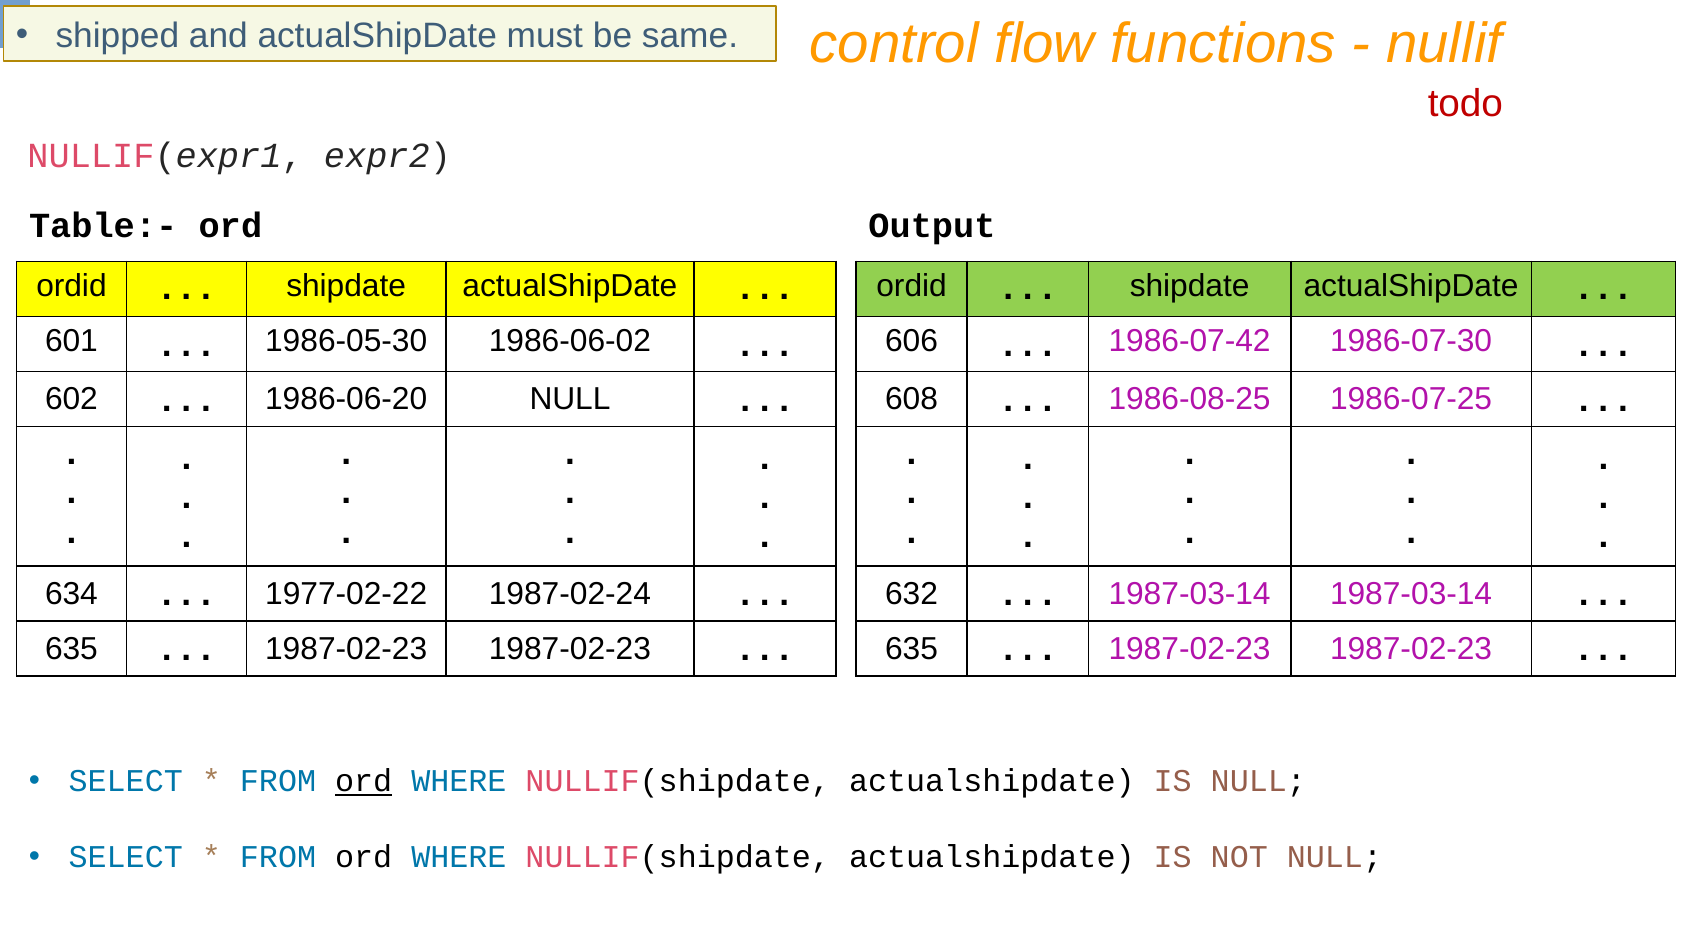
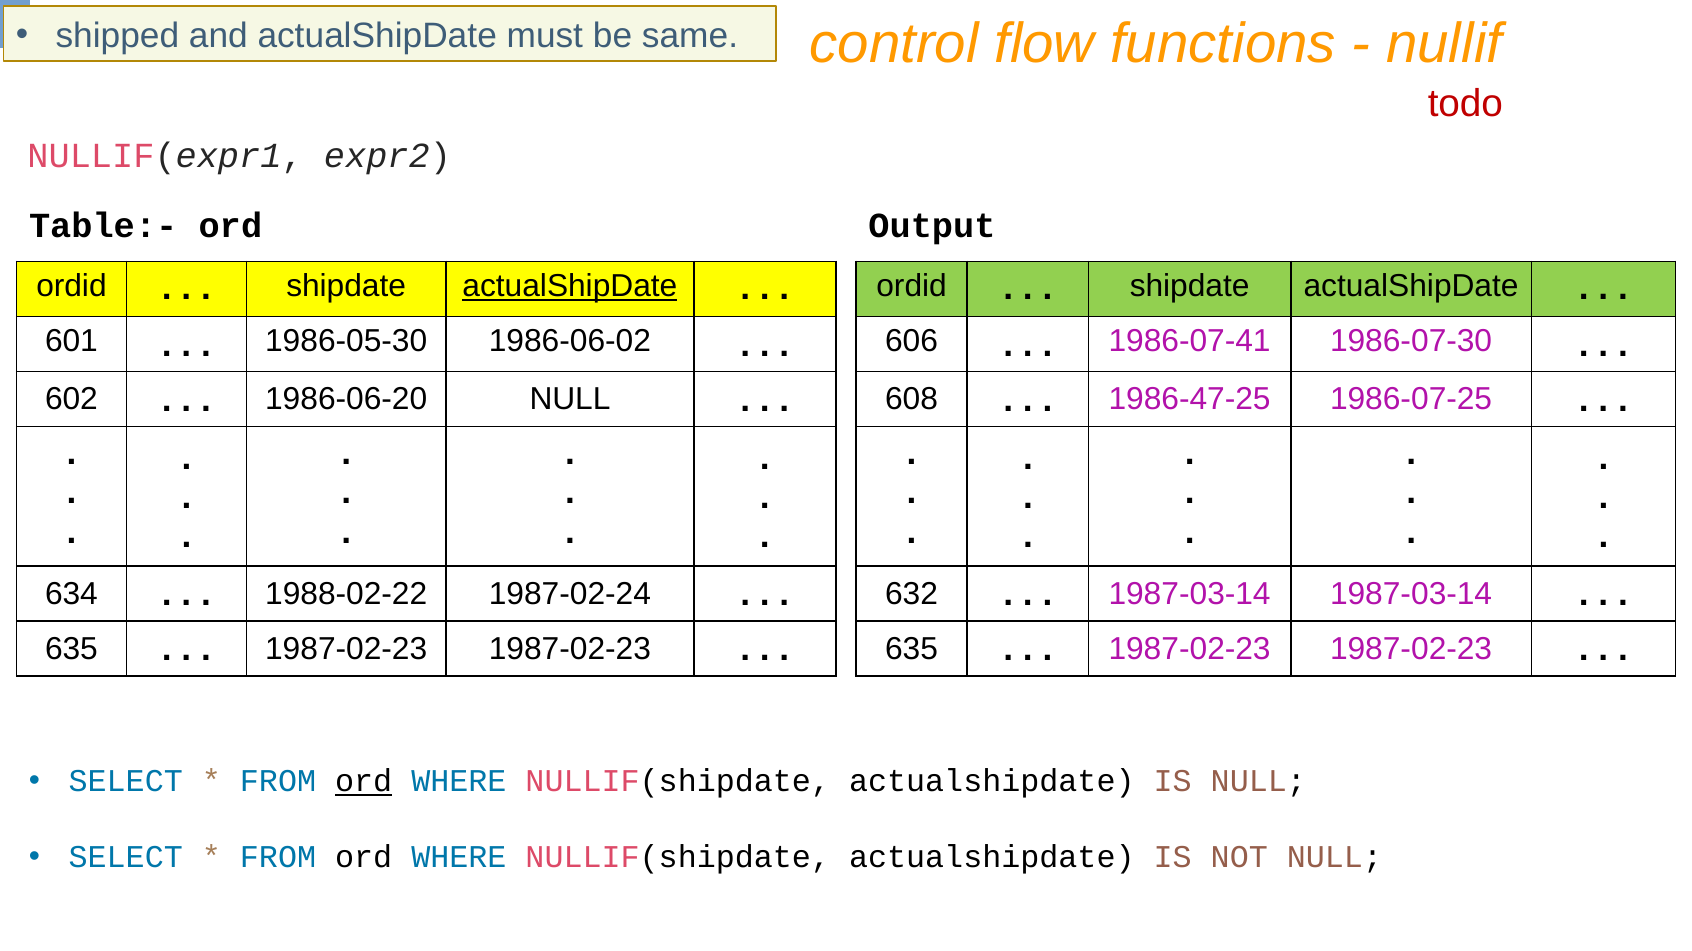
actualShipDate underline: none -> present (570, 286)
1986-07-42: 1986-07-42 -> 1986-07-41 (1190, 341)
1986-08-25: 1986-08-25 -> 1986-47-25 (1190, 400)
1977-02-22: 1977-02-22 -> 1988-02-22 (346, 594)
